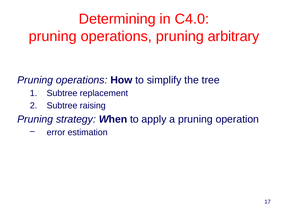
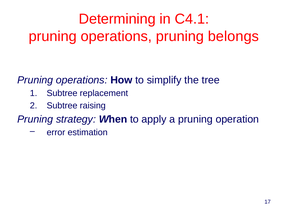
C4.0: C4.0 -> C4.1 (192, 19)
arbitrary: arbitrary -> belongs (233, 36)
